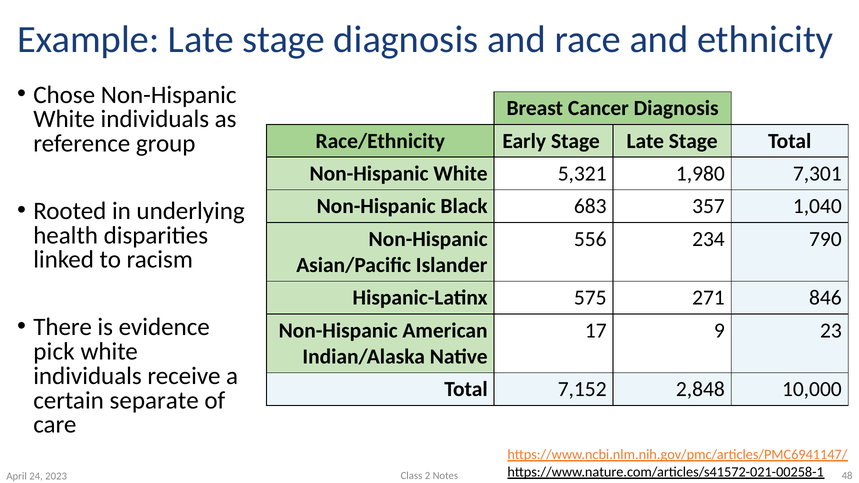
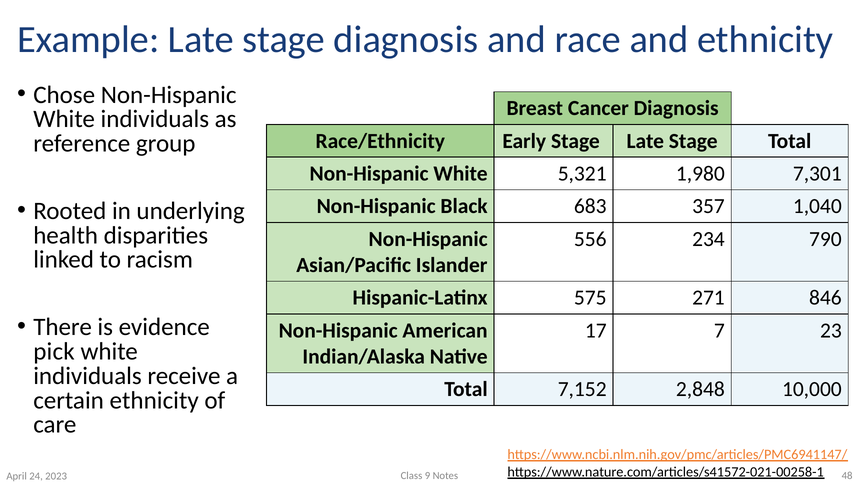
9: 9 -> 7 (719, 331)
certain separate: separate -> ethnicity (154, 400)
2: 2 -> 9 (428, 476)
